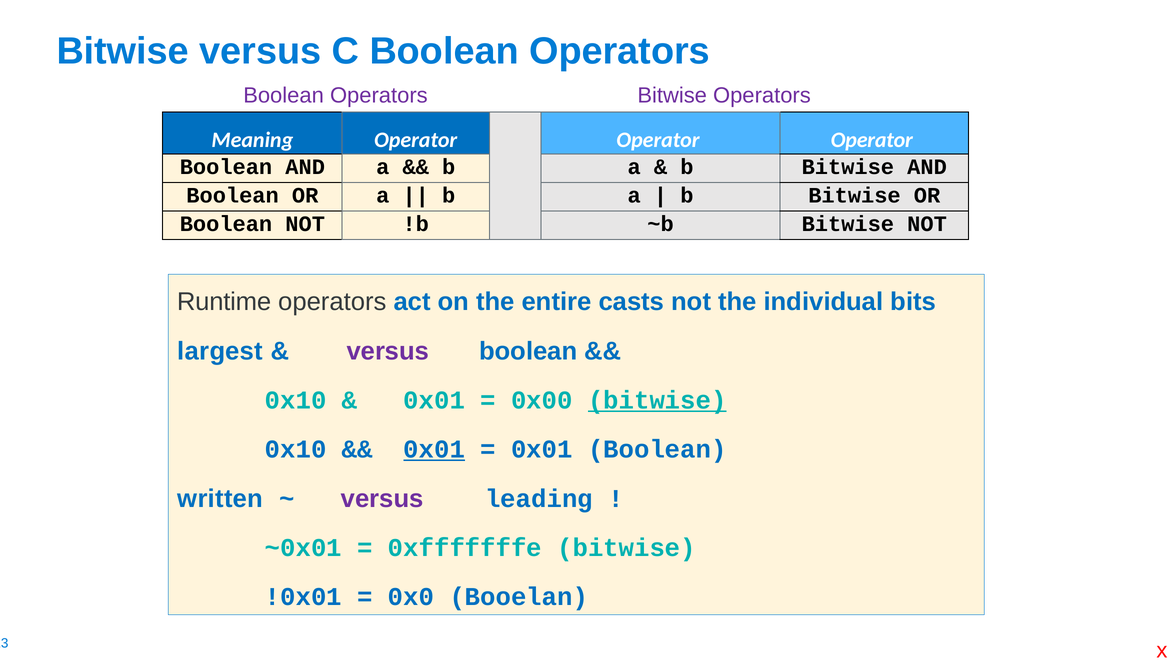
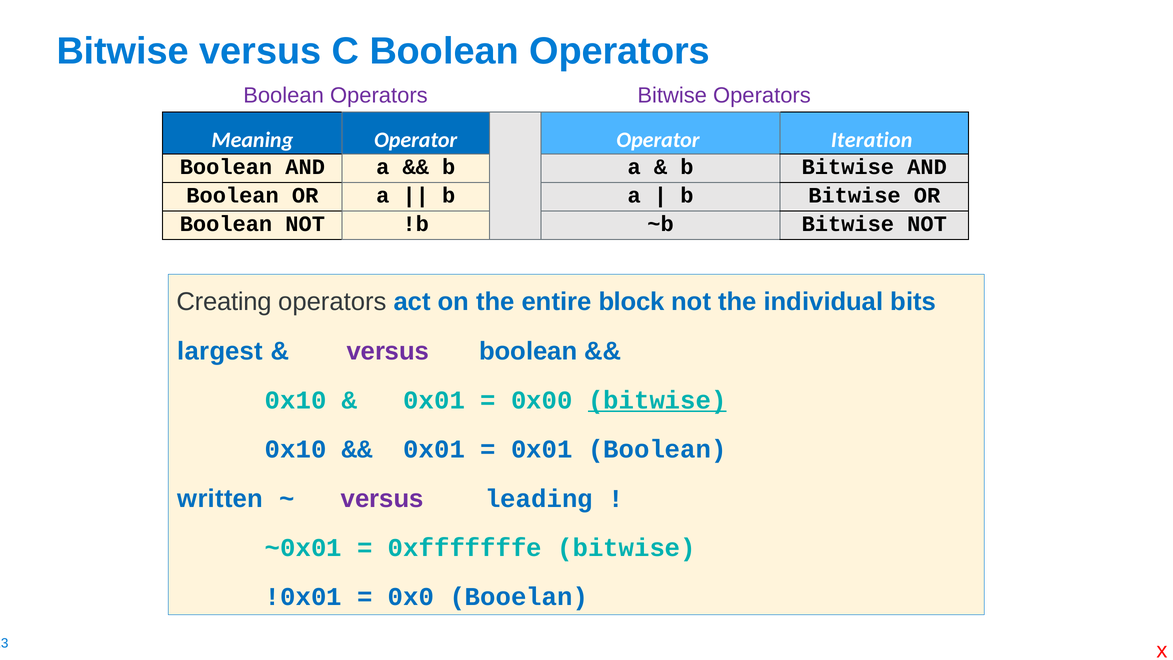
Operator Operator Operator: Operator -> Iteration (872, 140)
Runtime: Runtime -> Creating (224, 302)
casts: casts -> block (632, 302)
0x01 underline: present -> none (434, 449)
